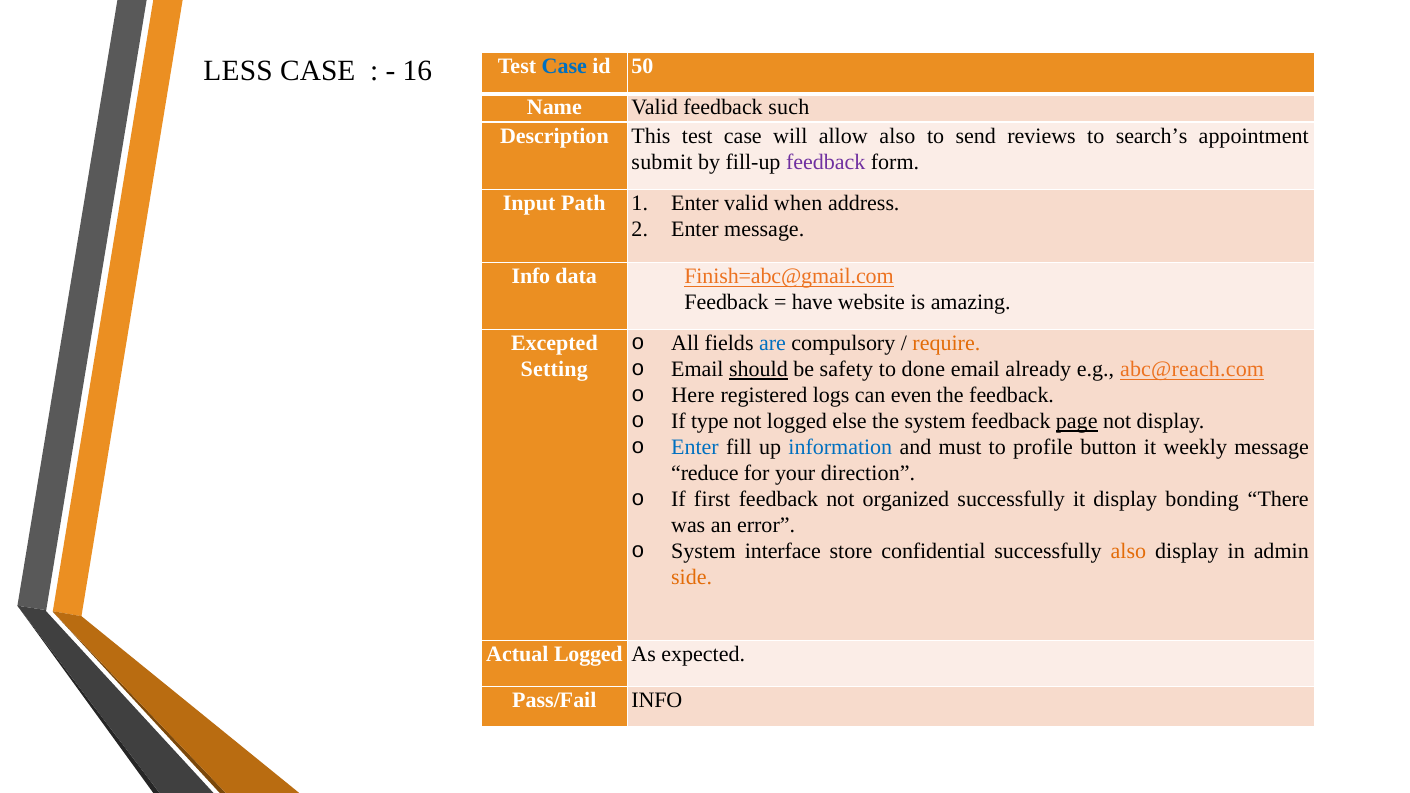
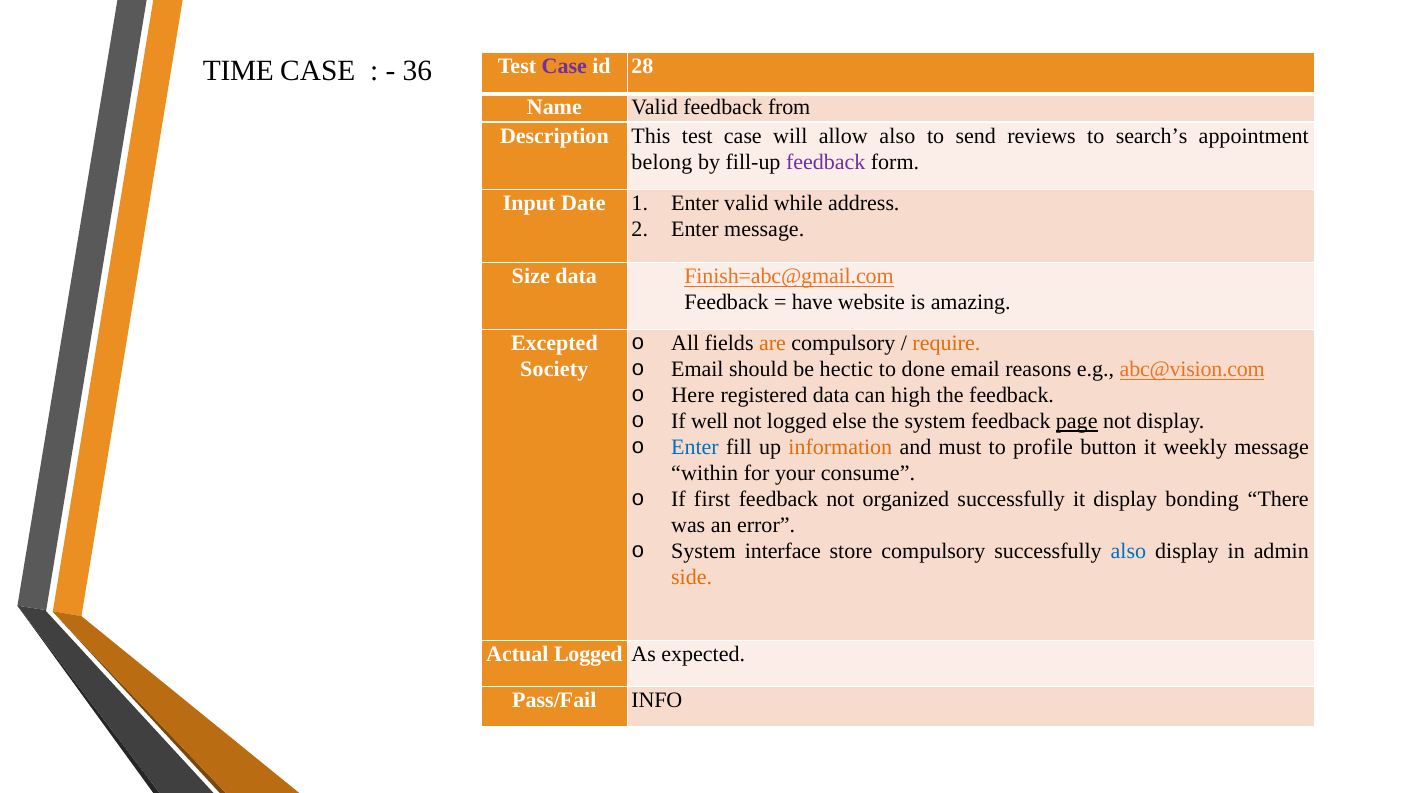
LESS: LESS -> TIME (238, 71)
16: 16 -> 36 (417, 71)
Case colour: blue -> purple (564, 67)
50: 50 -> 28 (642, 67)
such: such -> from (789, 108)
submit: submit -> belong (662, 162)
Path: Path -> Date (583, 203)
when: when -> while (798, 203)
Info: Info -> Size (531, 276)
are colour: blue -> orange (772, 344)
Setting: Setting -> Society (554, 370)
should underline: present -> none (758, 370)
safety: safety -> hectic (846, 370)
already: already -> reasons (1038, 370)
abc@reach.com: abc@reach.com -> abc@vision.com (1192, 370)
registered logs: logs -> data (831, 396)
even: even -> high (911, 396)
type: type -> well (710, 422)
information colour: blue -> orange (840, 448)
reduce: reduce -> within (705, 474)
direction: direction -> consume (868, 474)
store confidential: confidential -> compulsory (933, 552)
also colour: orange -> blue (1128, 552)
